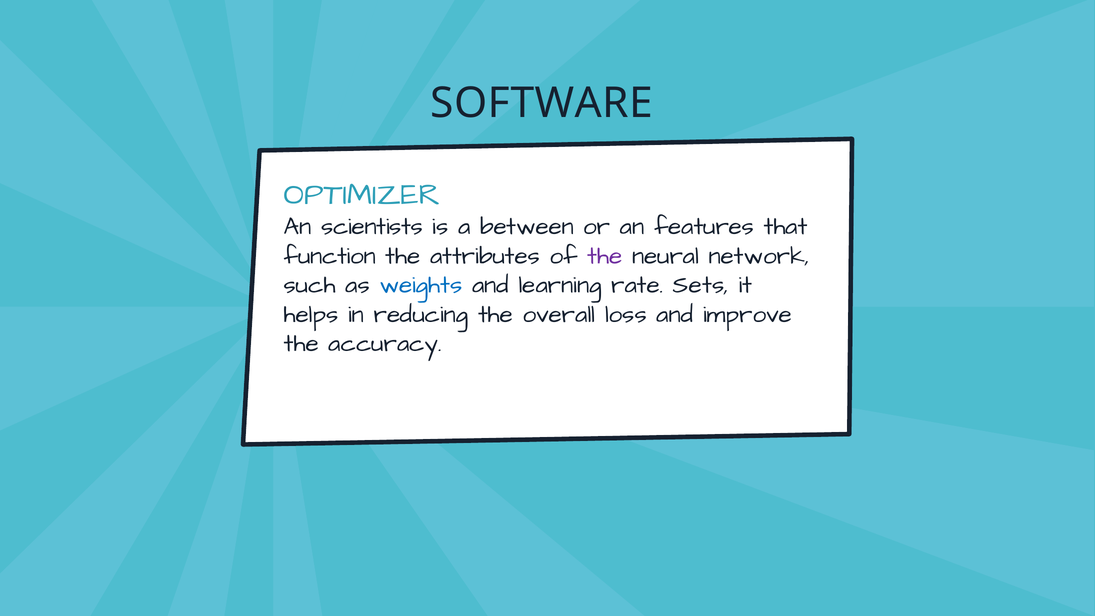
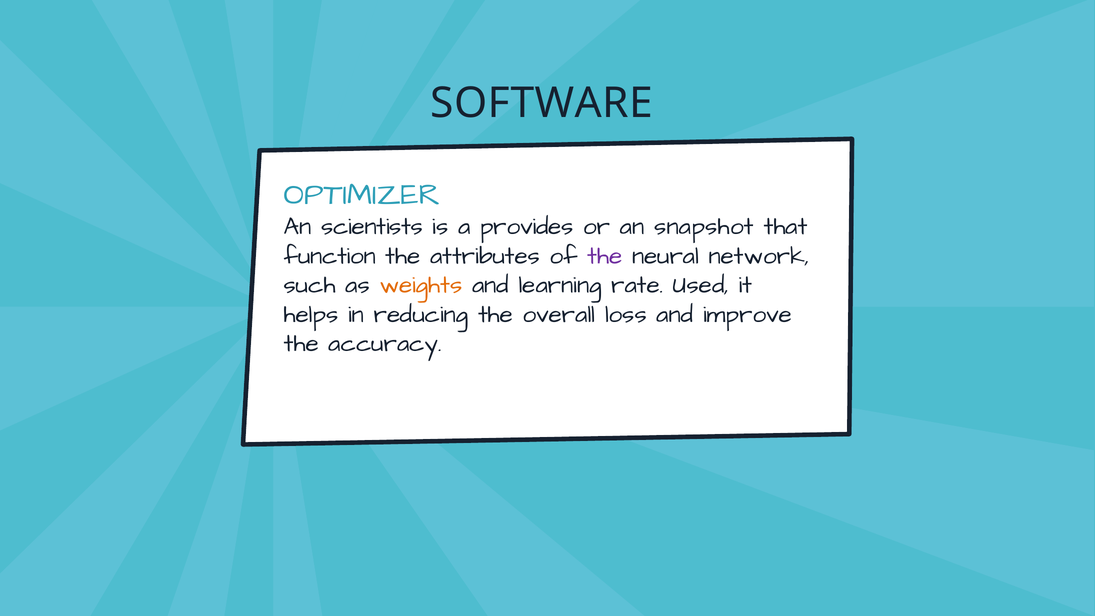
between: between -> provides (527, 226)
features: features -> snapshot (704, 226)
weights colour: blue -> orange (421, 285)
Sets: Sets -> Used (701, 285)
